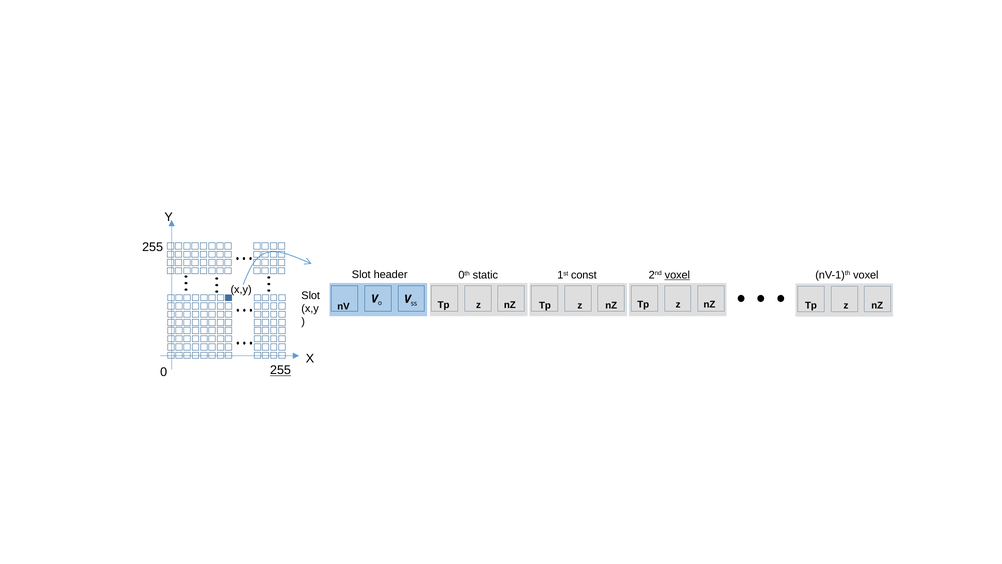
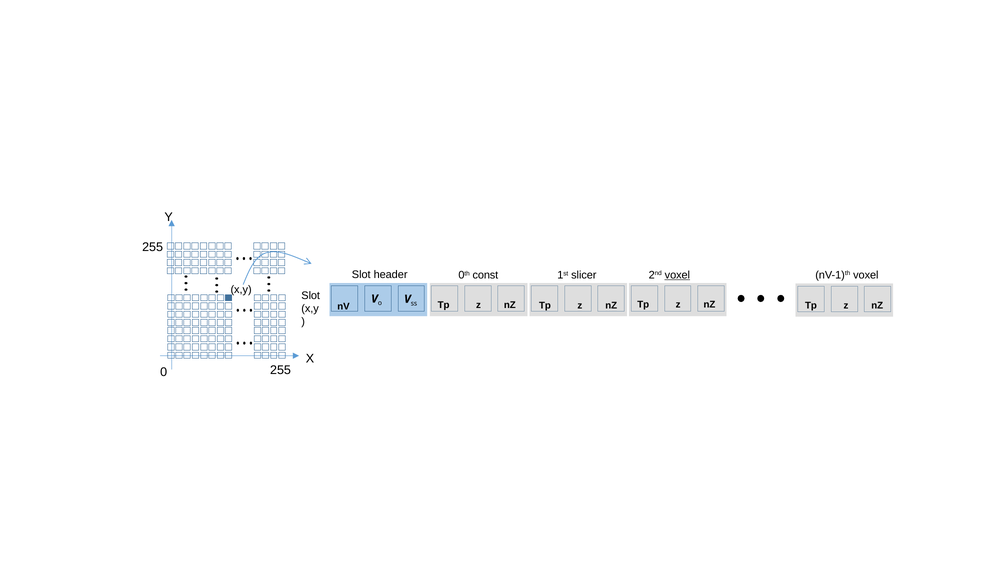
static: static -> const (485, 275)
const: const -> slicer (584, 275)
255 underline: present -> none (281, 370)
